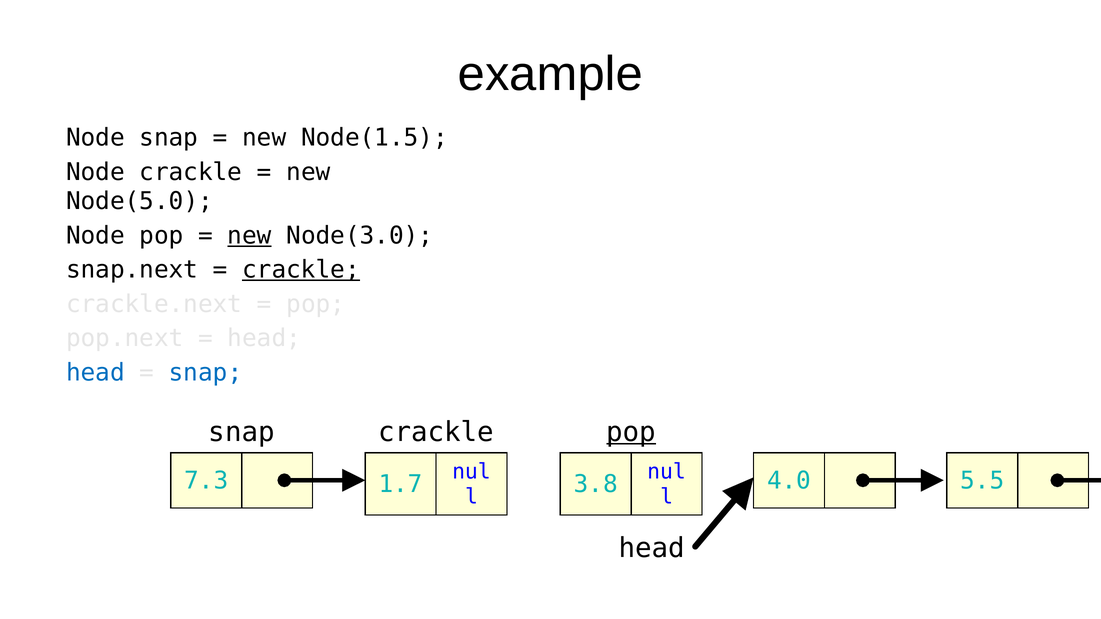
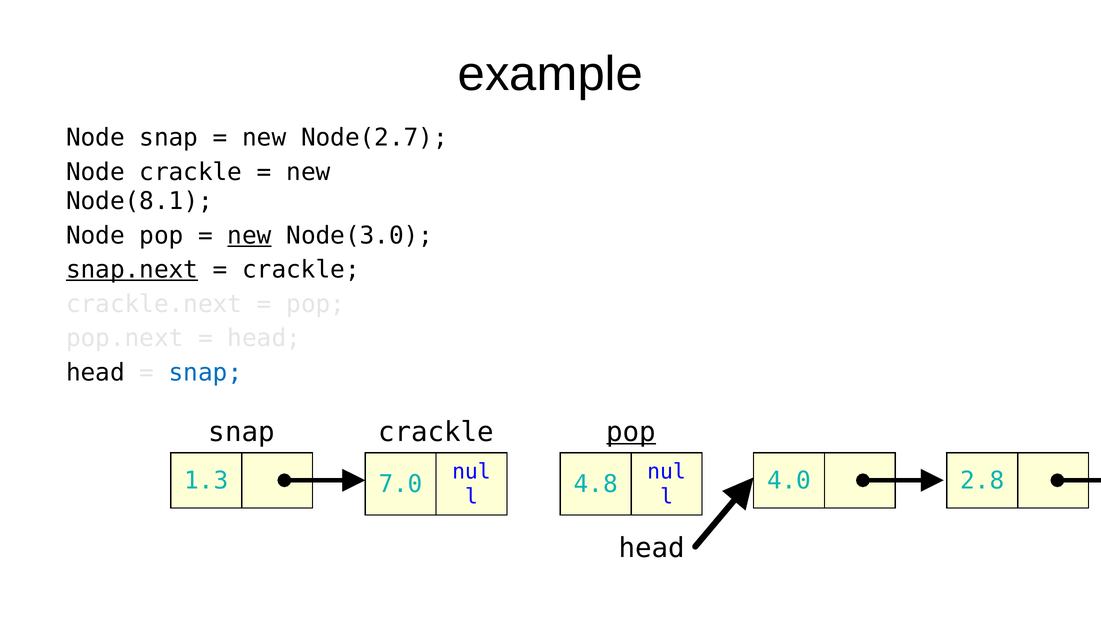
Node(1.5: Node(1.5 -> Node(2.7 (374, 138)
Node(5.0: Node(5.0 -> Node(8.1 (139, 201)
snap.next underline: none -> present (132, 270)
crackle underline: present -> none (301, 270)
head colour: blue -> black (95, 373)
7.3: 7.3 -> 1.3 (206, 481)
5.5: 5.5 -> 2.8 (982, 481)
1.7: 1.7 -> 7.0 (401, 484)
3.8: 3.8 -> 4.8 (596, 484)
